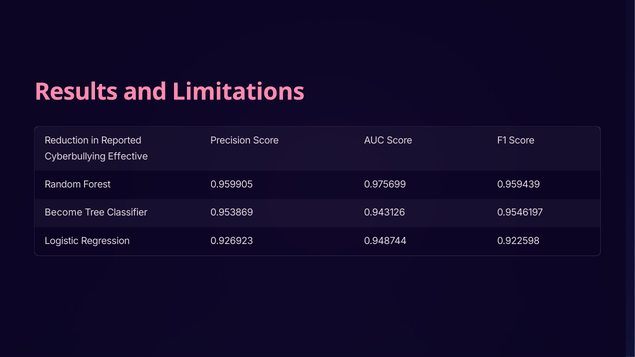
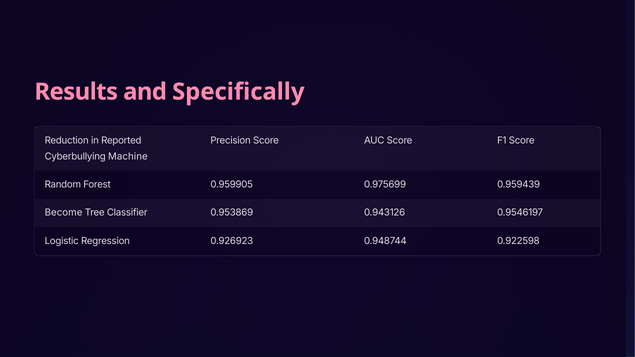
Limitations: Limitations -> Specifically (238, 92)
Effective: Effective -> Machine (128, 156)
